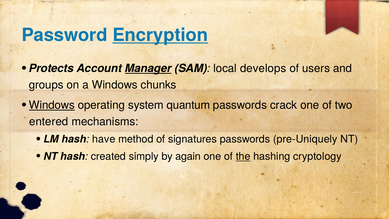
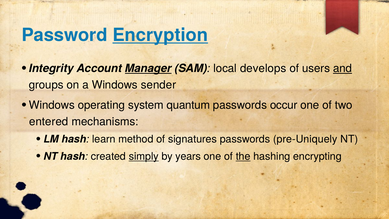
Protects: Protects -> Integrity (51, 68)
and underline: none -> present (343, 68)
chunks: chunks -> sender (158, 85)
Windows underline: present -> none (52, 105)
crack: crack -> occur (284, 105)
have: have -> learn (104, 139)
simply underline: none -> present (144, 156)
again: again -> years (188, 156)
cryptology: cryptology -> encrypting (317, 156)
